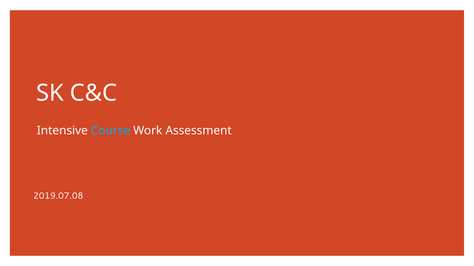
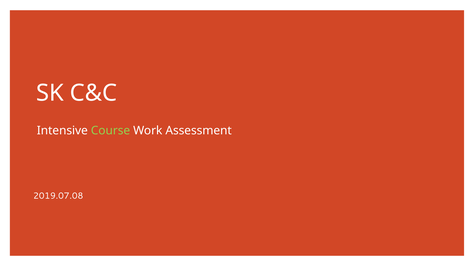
Course colour: light blue -> light green (111, 131)
